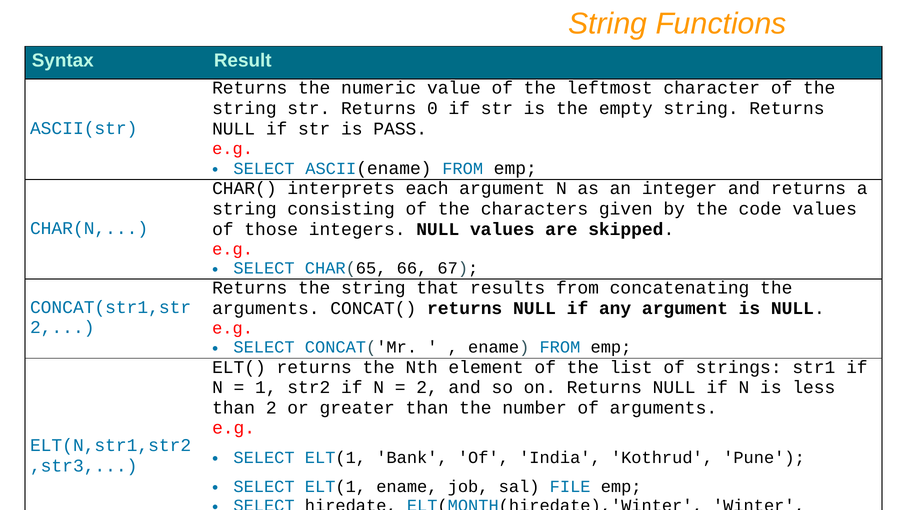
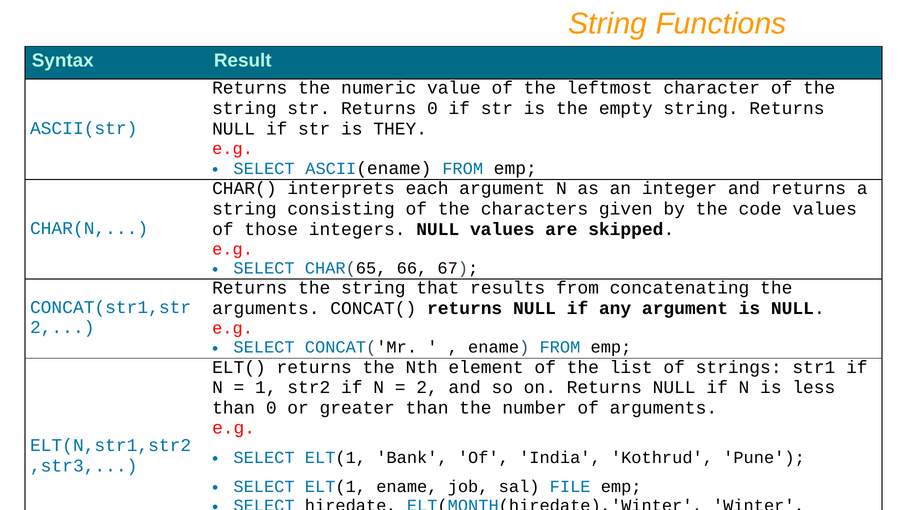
PASS: PASS -> THEY (400, 129)
than 2: 2 -> 0 (271, 408)
